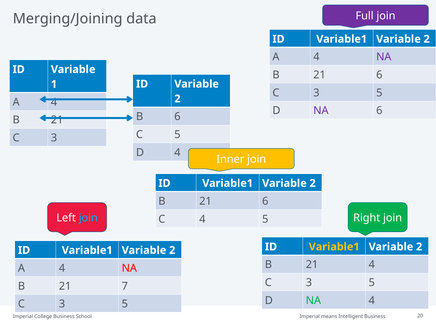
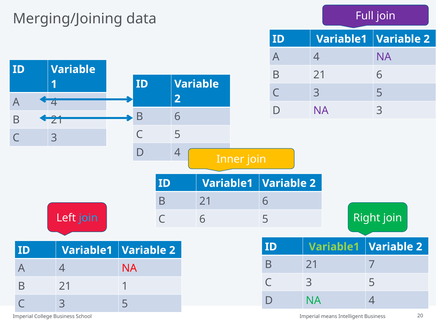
NA 6: 6 -> 3 (379, 111)
C 4: 4 -> 6 (202, 219)
Variable1 colour: yellow -> light green (334, 247)
21 4: 4 -> 7 (372, 265)
21 7: 7 -> 1 (125, 286)
